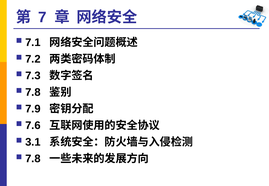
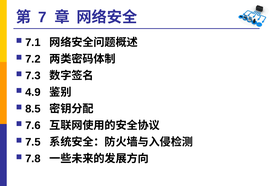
7.8: 7.8 -> 4.9 (33, 92)
7.9: 7.9 -> 8.5 (33, 109)
3.1: 3.1 -> 7.5 (33, 142)
